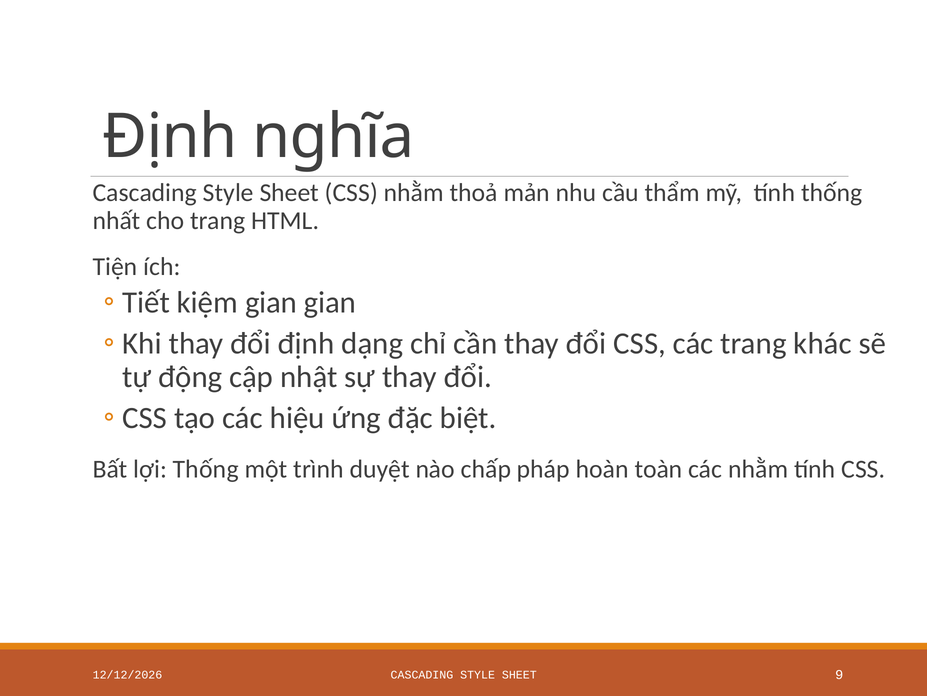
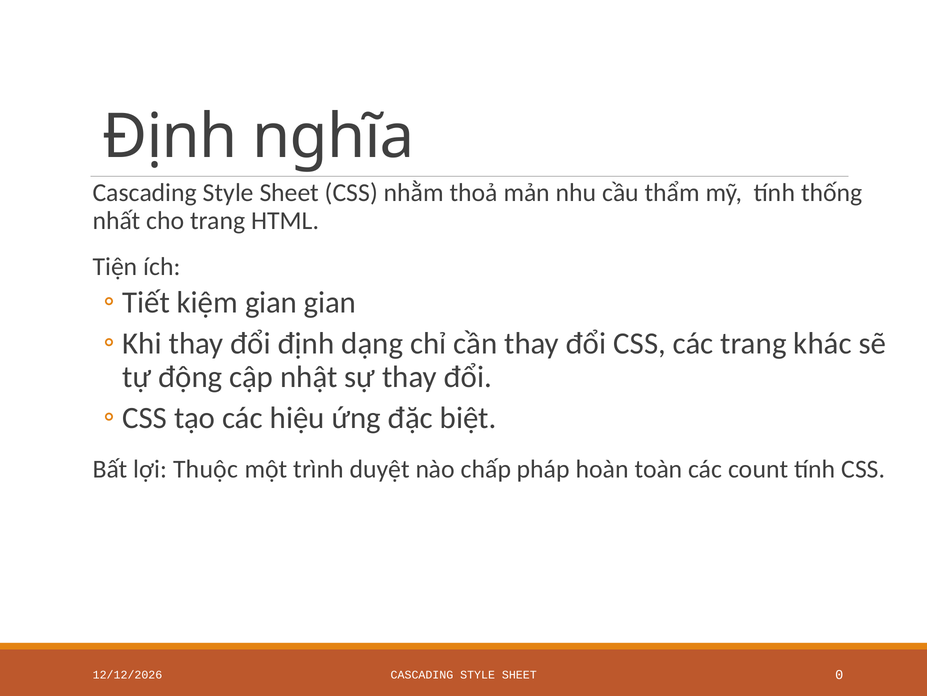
lợi Thống: Thống -> Thuộc (206, 469)
các nhằm: nhằm -> count (758, 469)
9: 9 -> 0 (839, 674)
